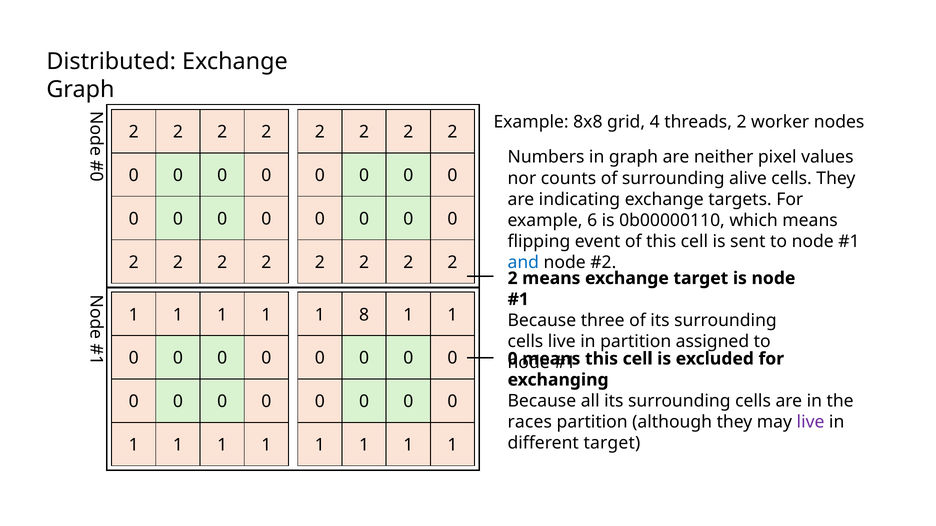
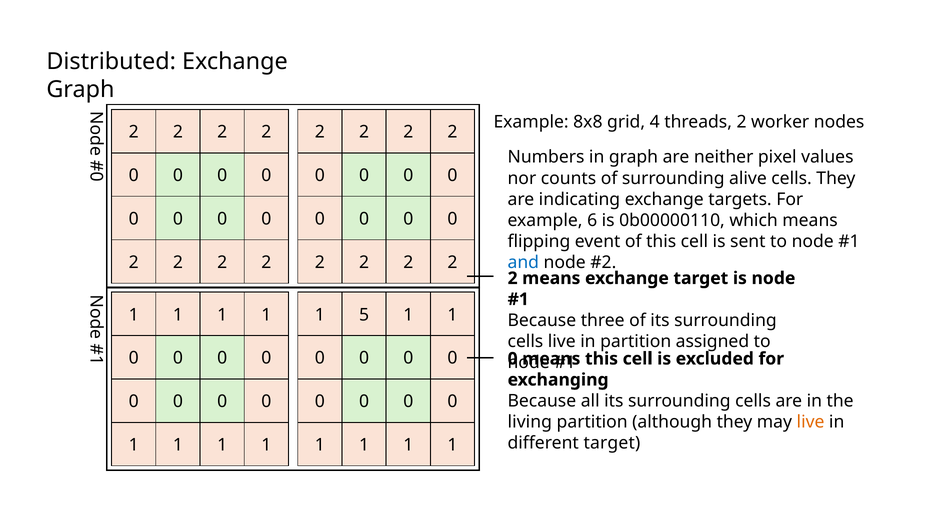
8: 8 -> 5 (364, 315)
races: races -> living (530, 422)
live colour: purple -> orange (811, 422)
